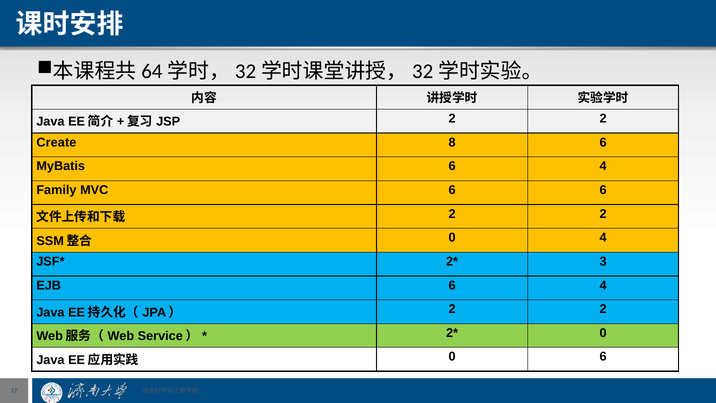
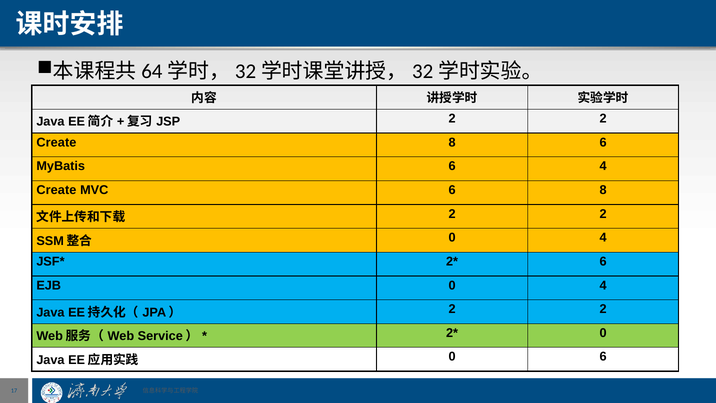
Family: Family -> Create (56, 190)
6 6: 6 -> 8 (603, 190)
3: 3 -> 6 (603, 261)
EJB 6: 6 -> 0 (452, 285)
